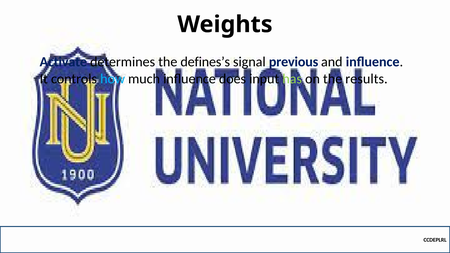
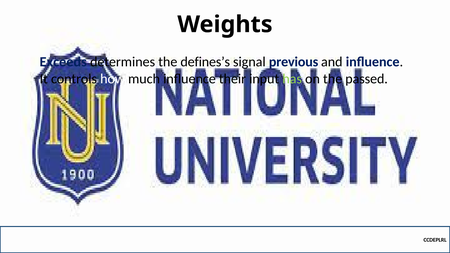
Activate: Activate -> Exceeds (63, 62)
how colour: light blue -> white (113, 79)
does: does -> their (233, 79)
results: results -> passed (367, 79)
